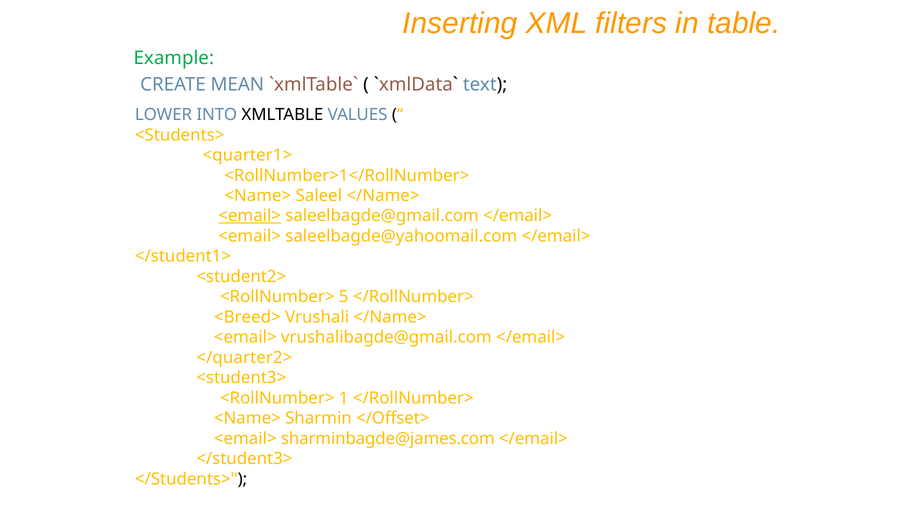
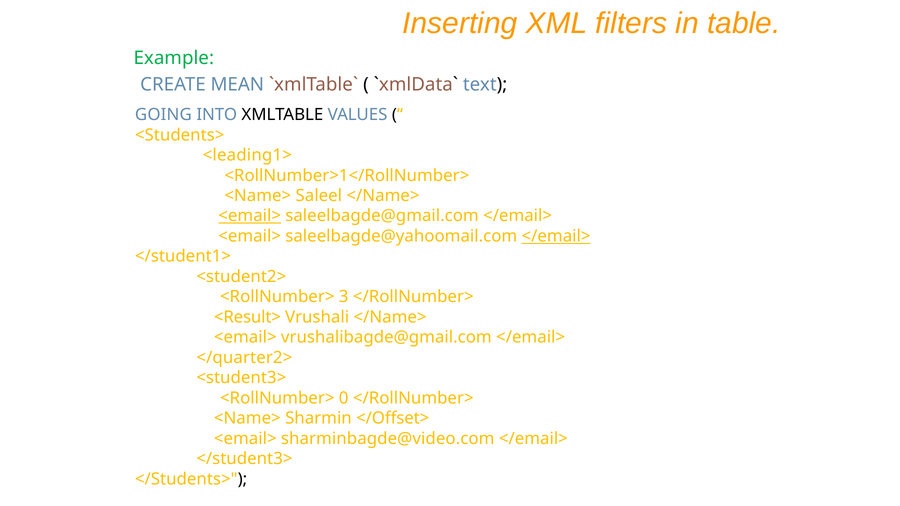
LOWER: LOWER -> GOING (163, 115)
<quarter1>: <quarter1> -> <leading1> (247, 155)
</email> underline: none -> present (556, 236)
5: 5 -> 3 (344, 297)
<Breed>: <Breed> -> <Result> (247, 317)
1: 1 -> 0 (344, 398)
sharminbagde@james.com: sharminbagde@james.com -> sharminbagde@video.com (388, 439)
